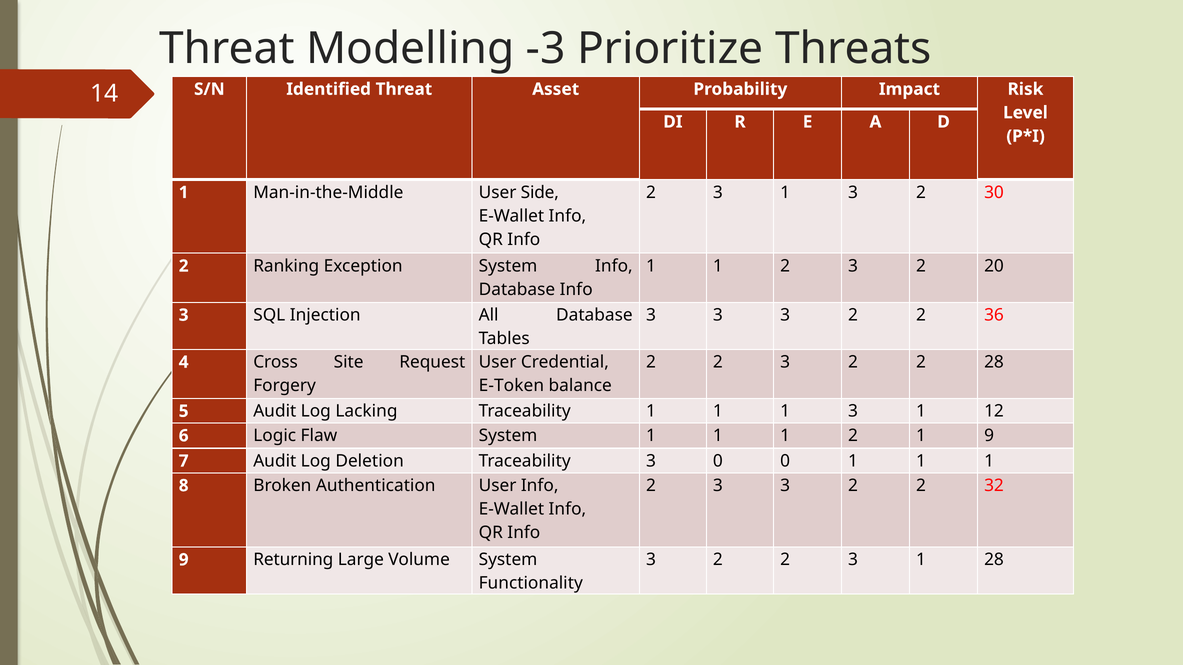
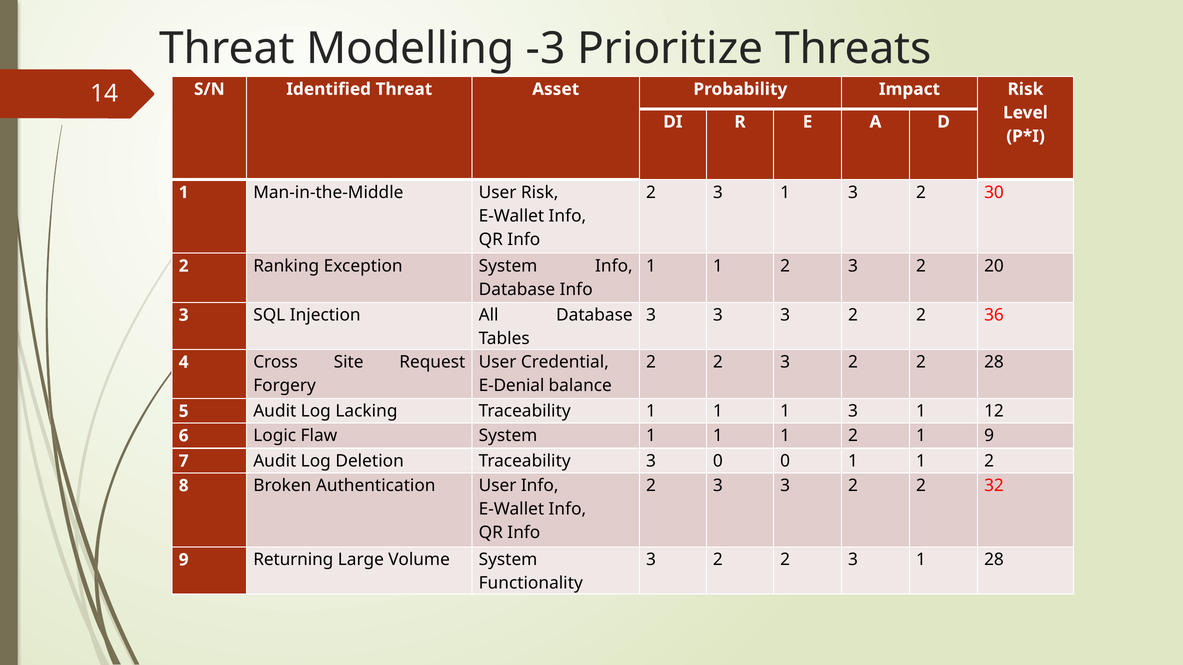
User Side: Side -> Risk (540, 193)
E-Token: E-Token -> E-Denial (512, 386)
0 1 1 1: 1 -> 2 (989, 461)
